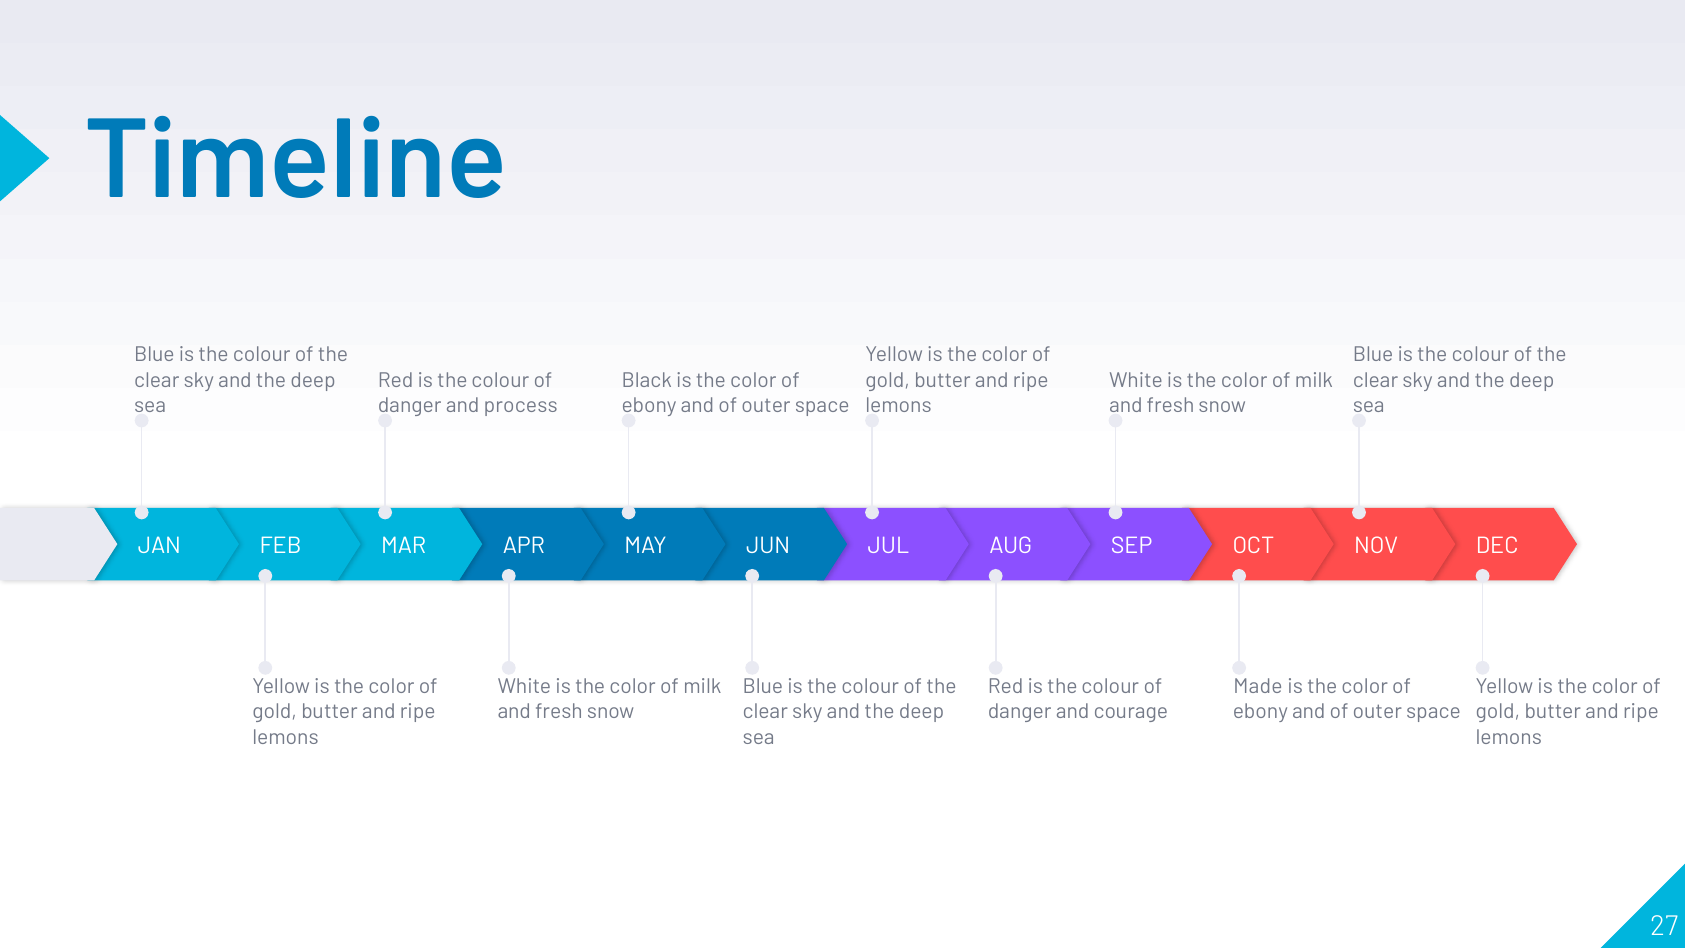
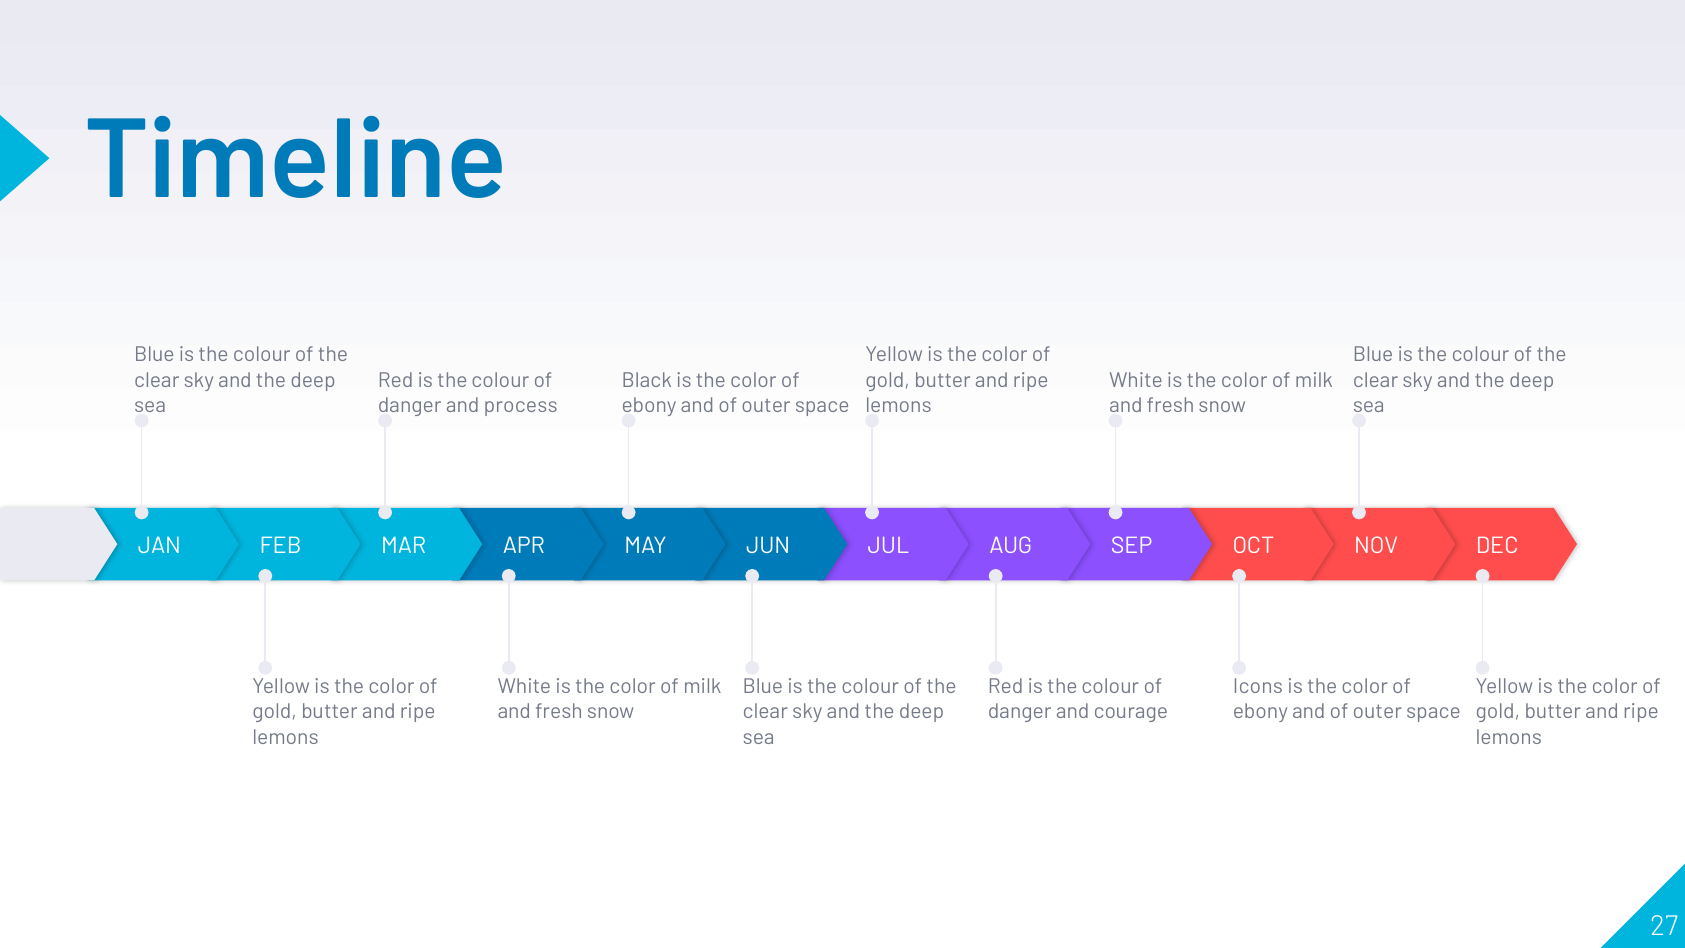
Made: Made -> Icons (1258, 686)
